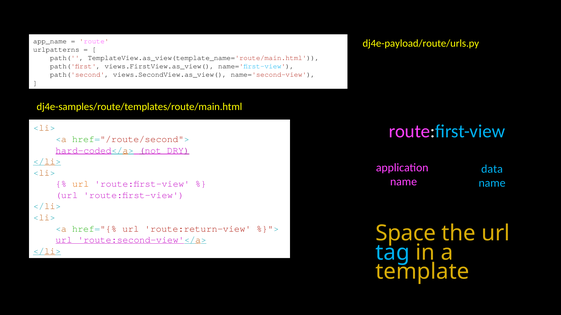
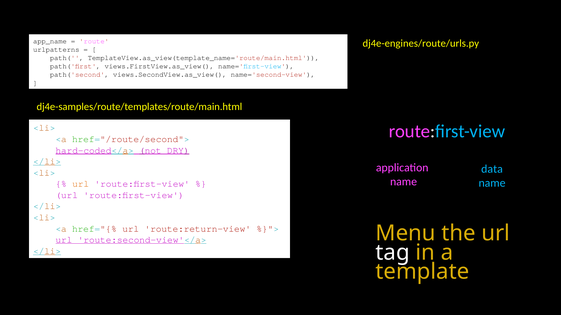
dj4e-payload/route/urls.py: dj4e-payload/route/urls.py -> dj4e-engines/route/urls.py (421, 43)
Space: Space -> Menu (406, 234)
tag colour: light blue -> white (393, 253)
